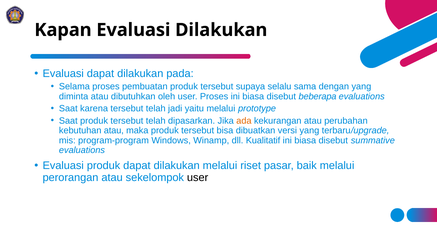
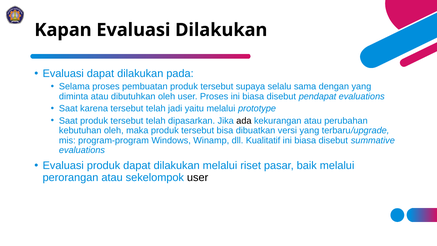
beberapa: beberapa -> pendapat (318, 96)
ada colour: orange -> black (244, 121)
kebutuhan atau: atau -> oleh (114, 130)
